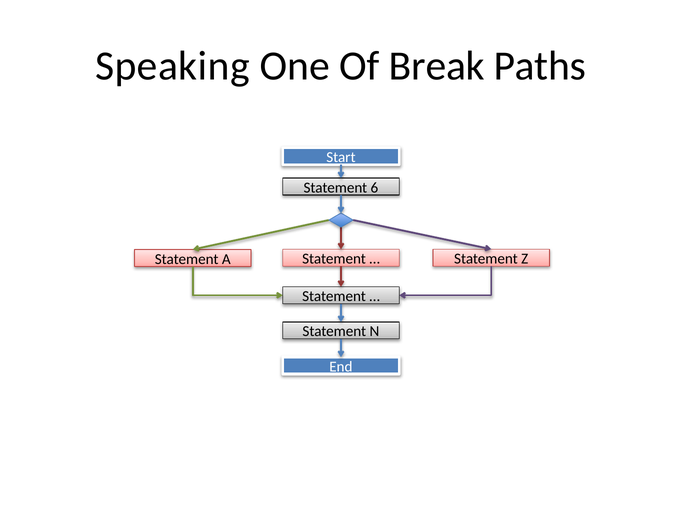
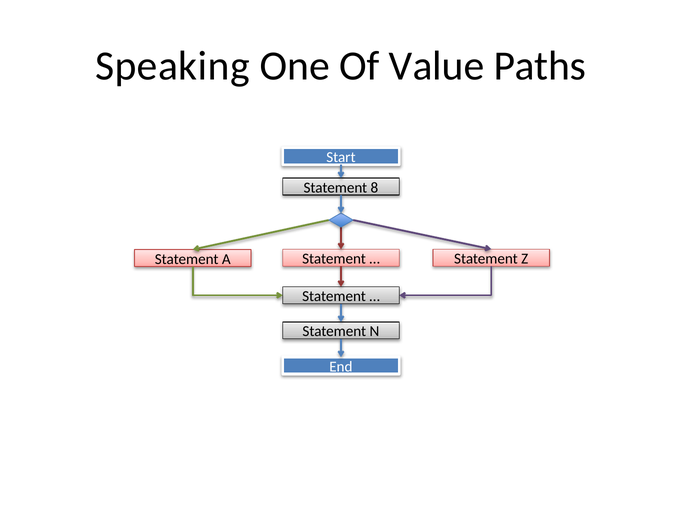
Break: Break -> Value (437, 66)
6: 6 -> 8 (374, 188)
